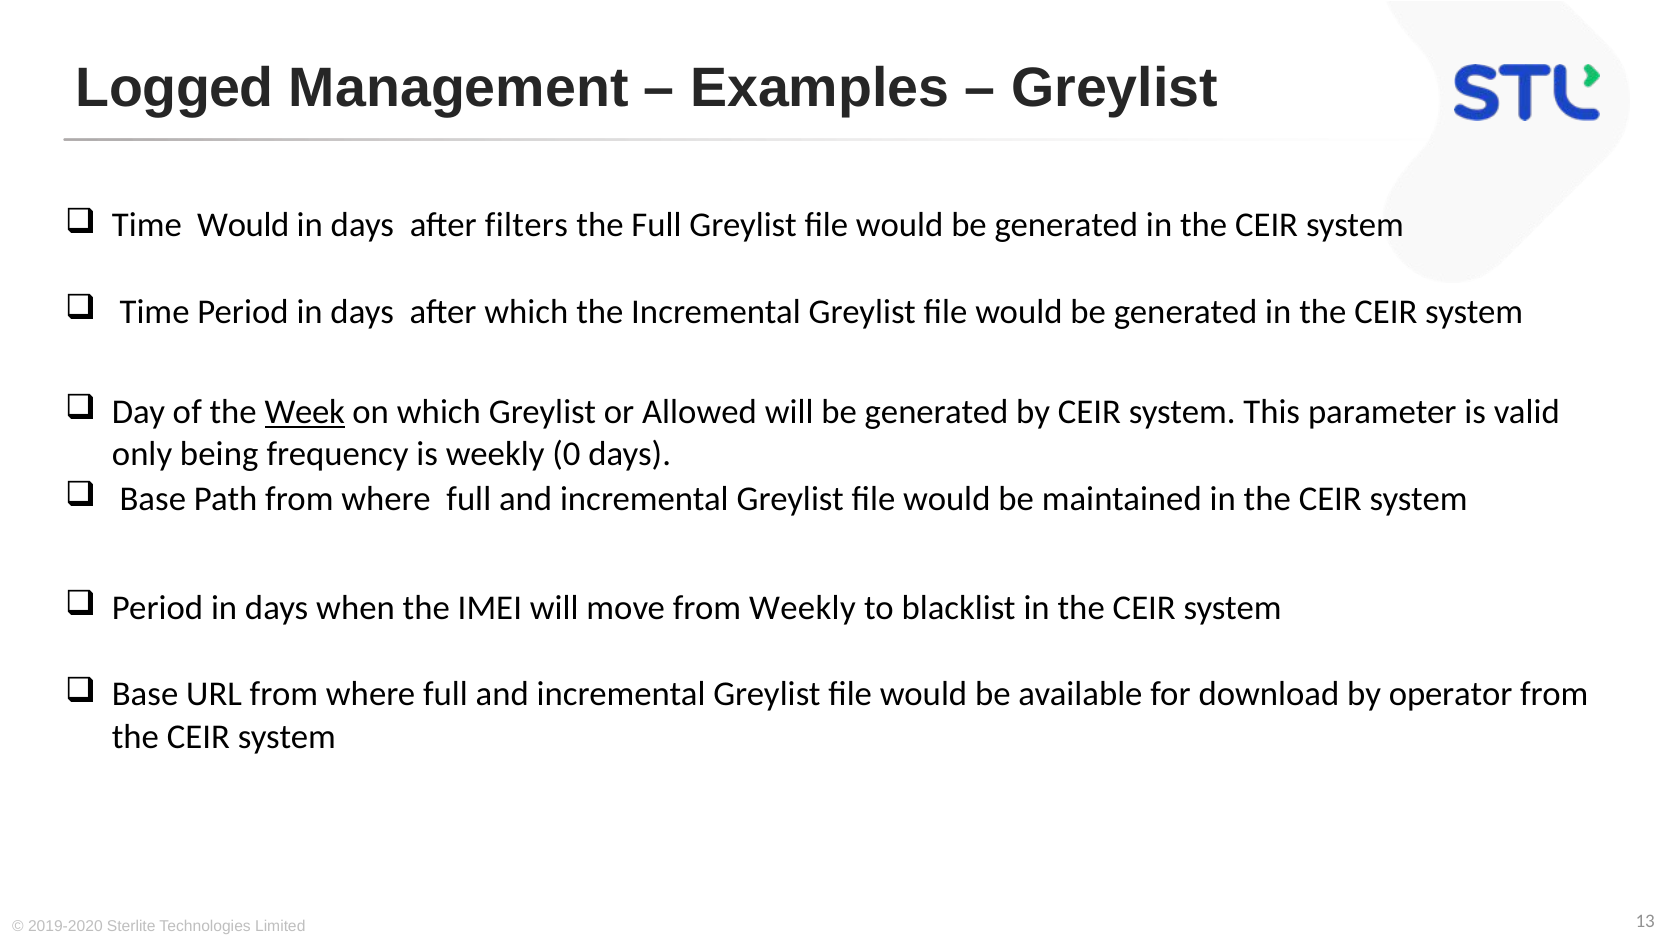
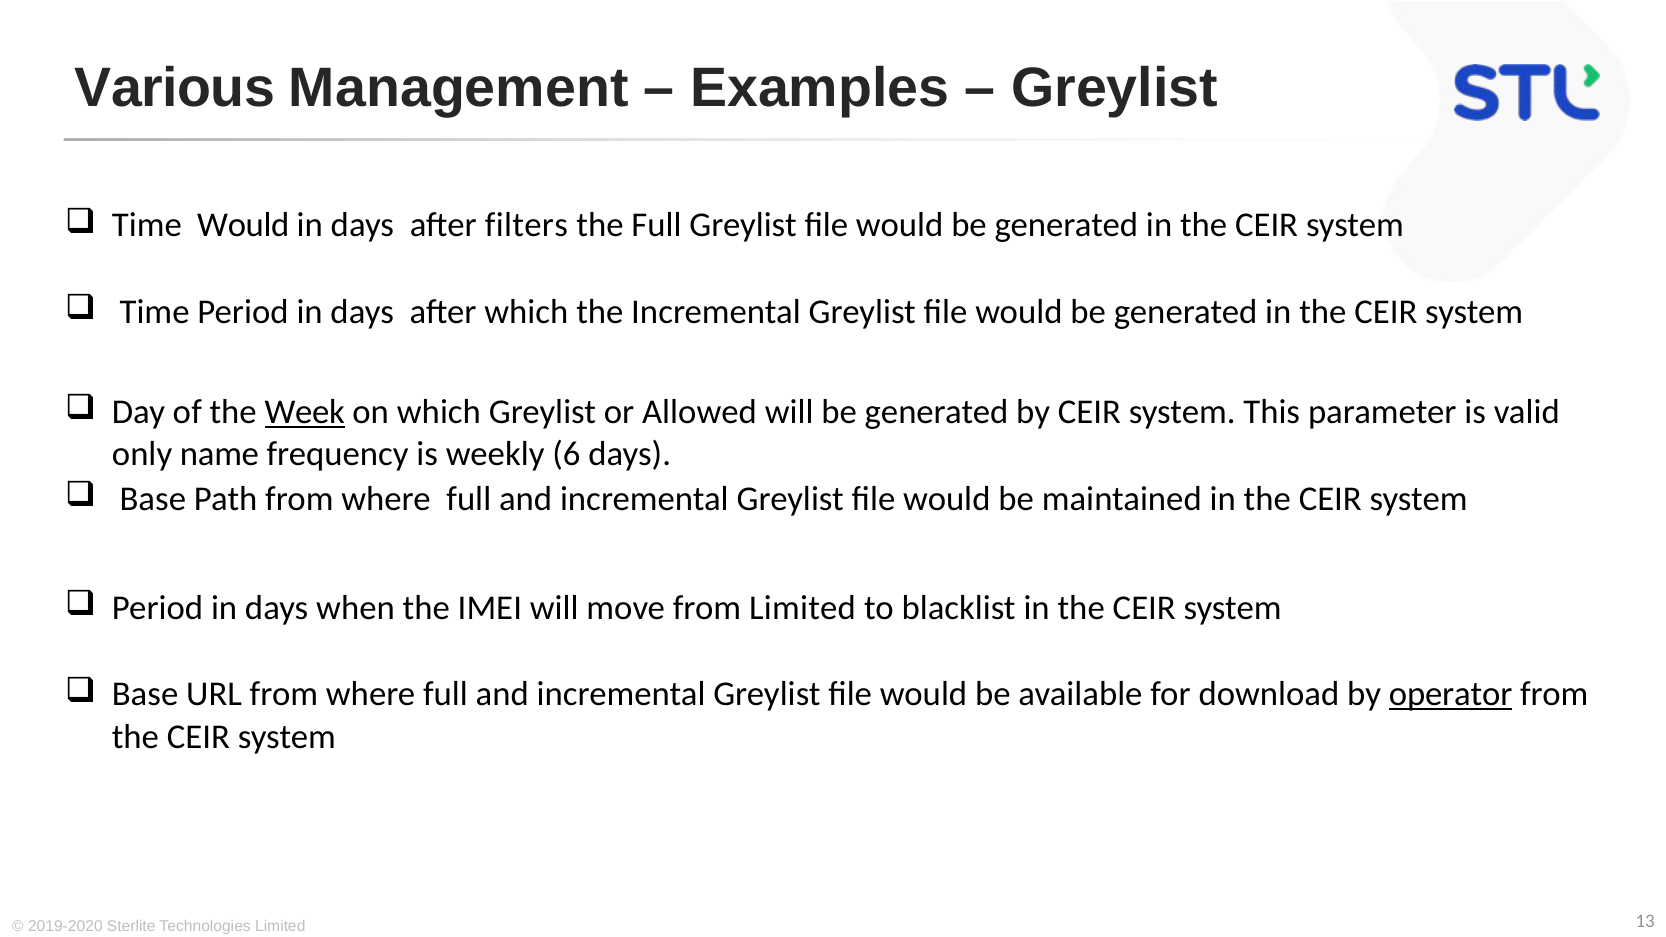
Logged: Logged -> Various (175, 88)
being: being -> name (219, 454)
0: 0 -> 6 (566, 454)
from Weekly: Weekly -> Limited (802, 608)
operator underline: none -> present (1451, 695)
